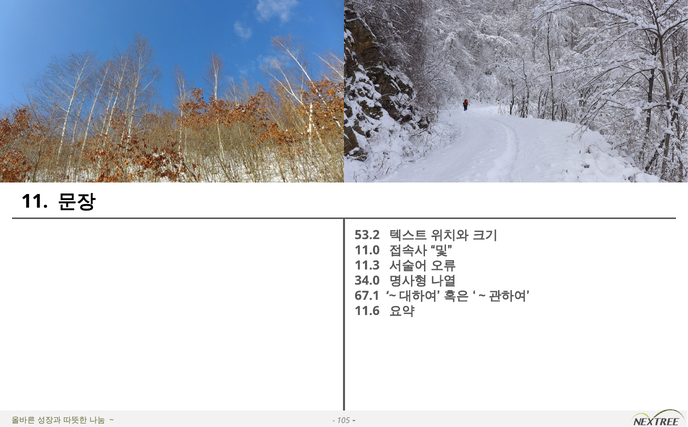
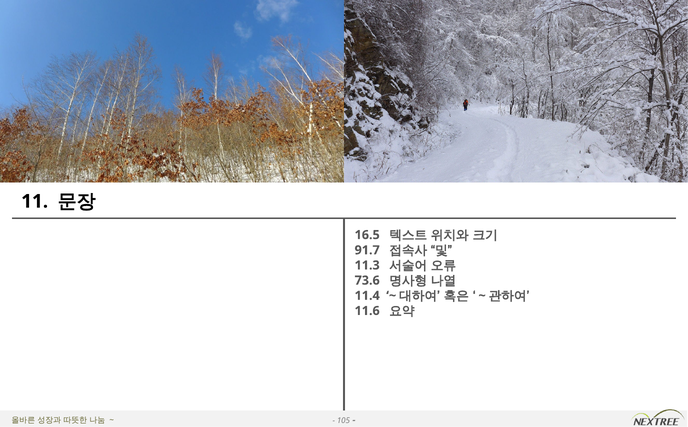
53.2: 53.2 -> 16.5 (367, 235)
11.0: 11.0 -> 91.7 (367, 250)
34.0: 34.0 -> 73.6 (367, 280)
67.1: 67.1 -> 11.4 (367, 296)
